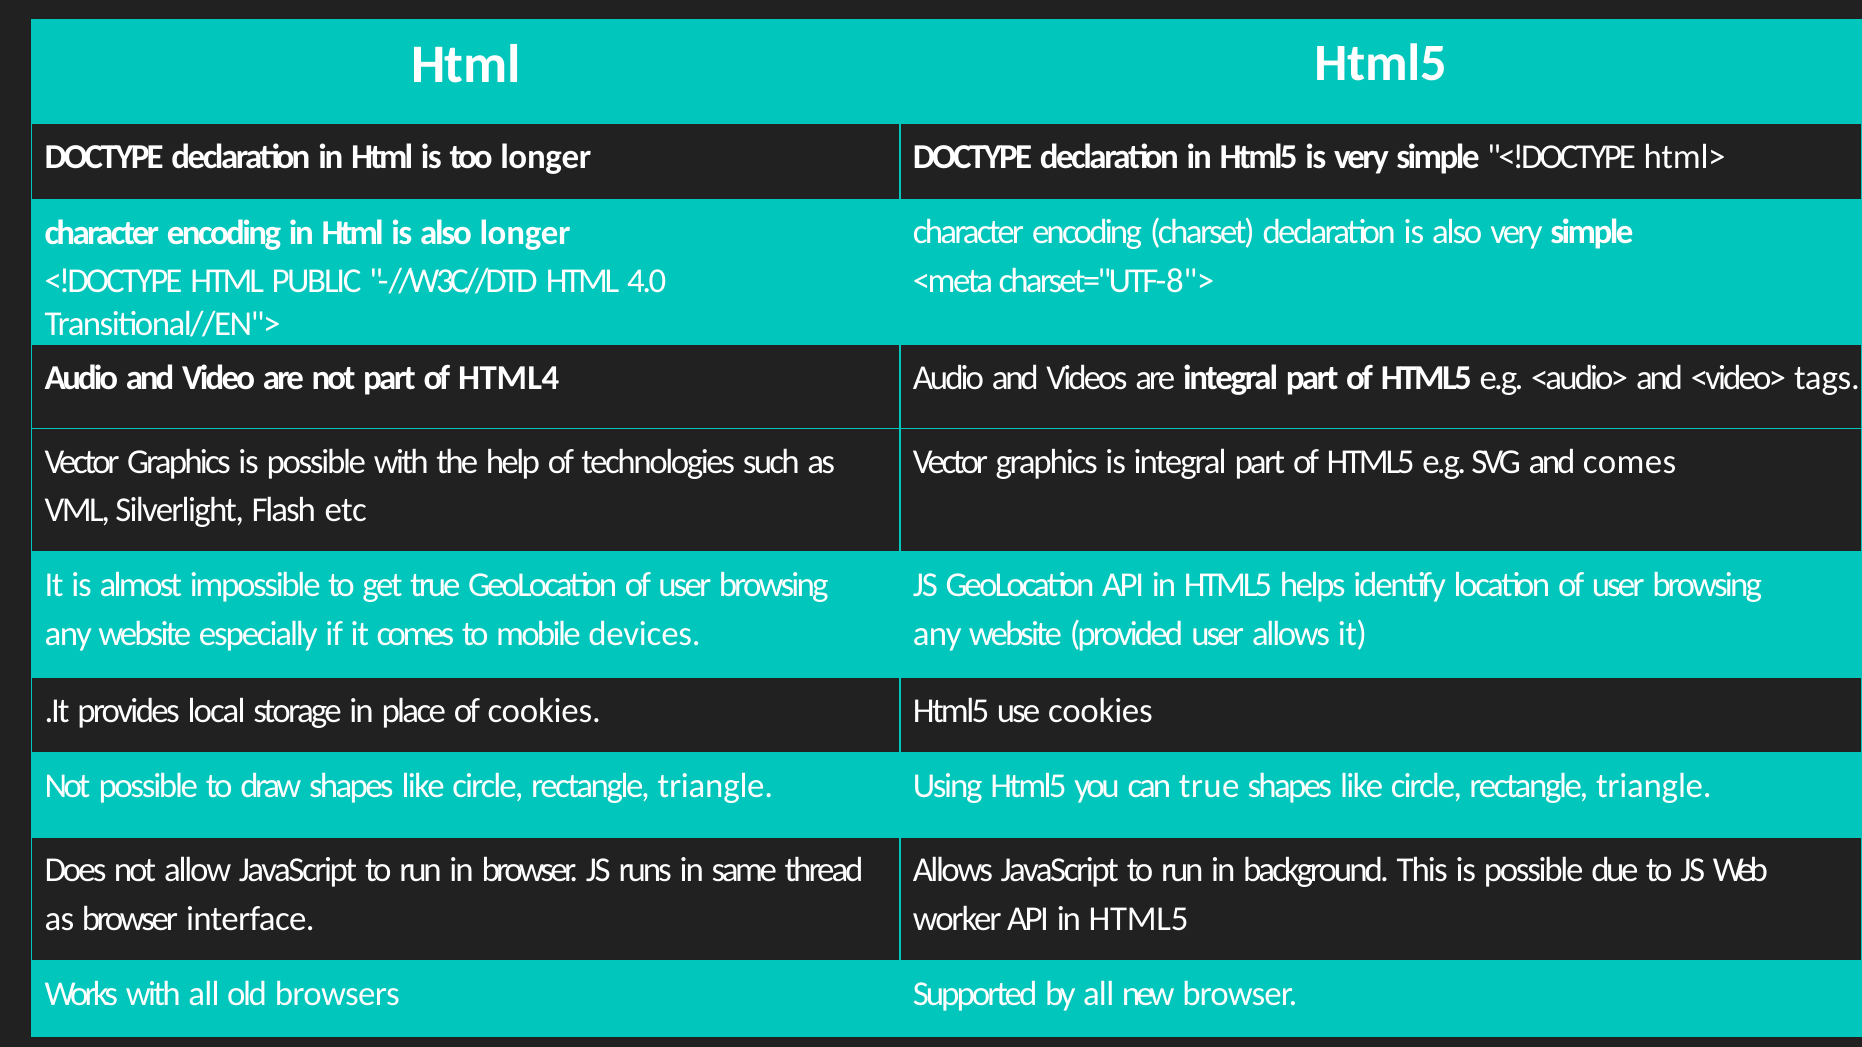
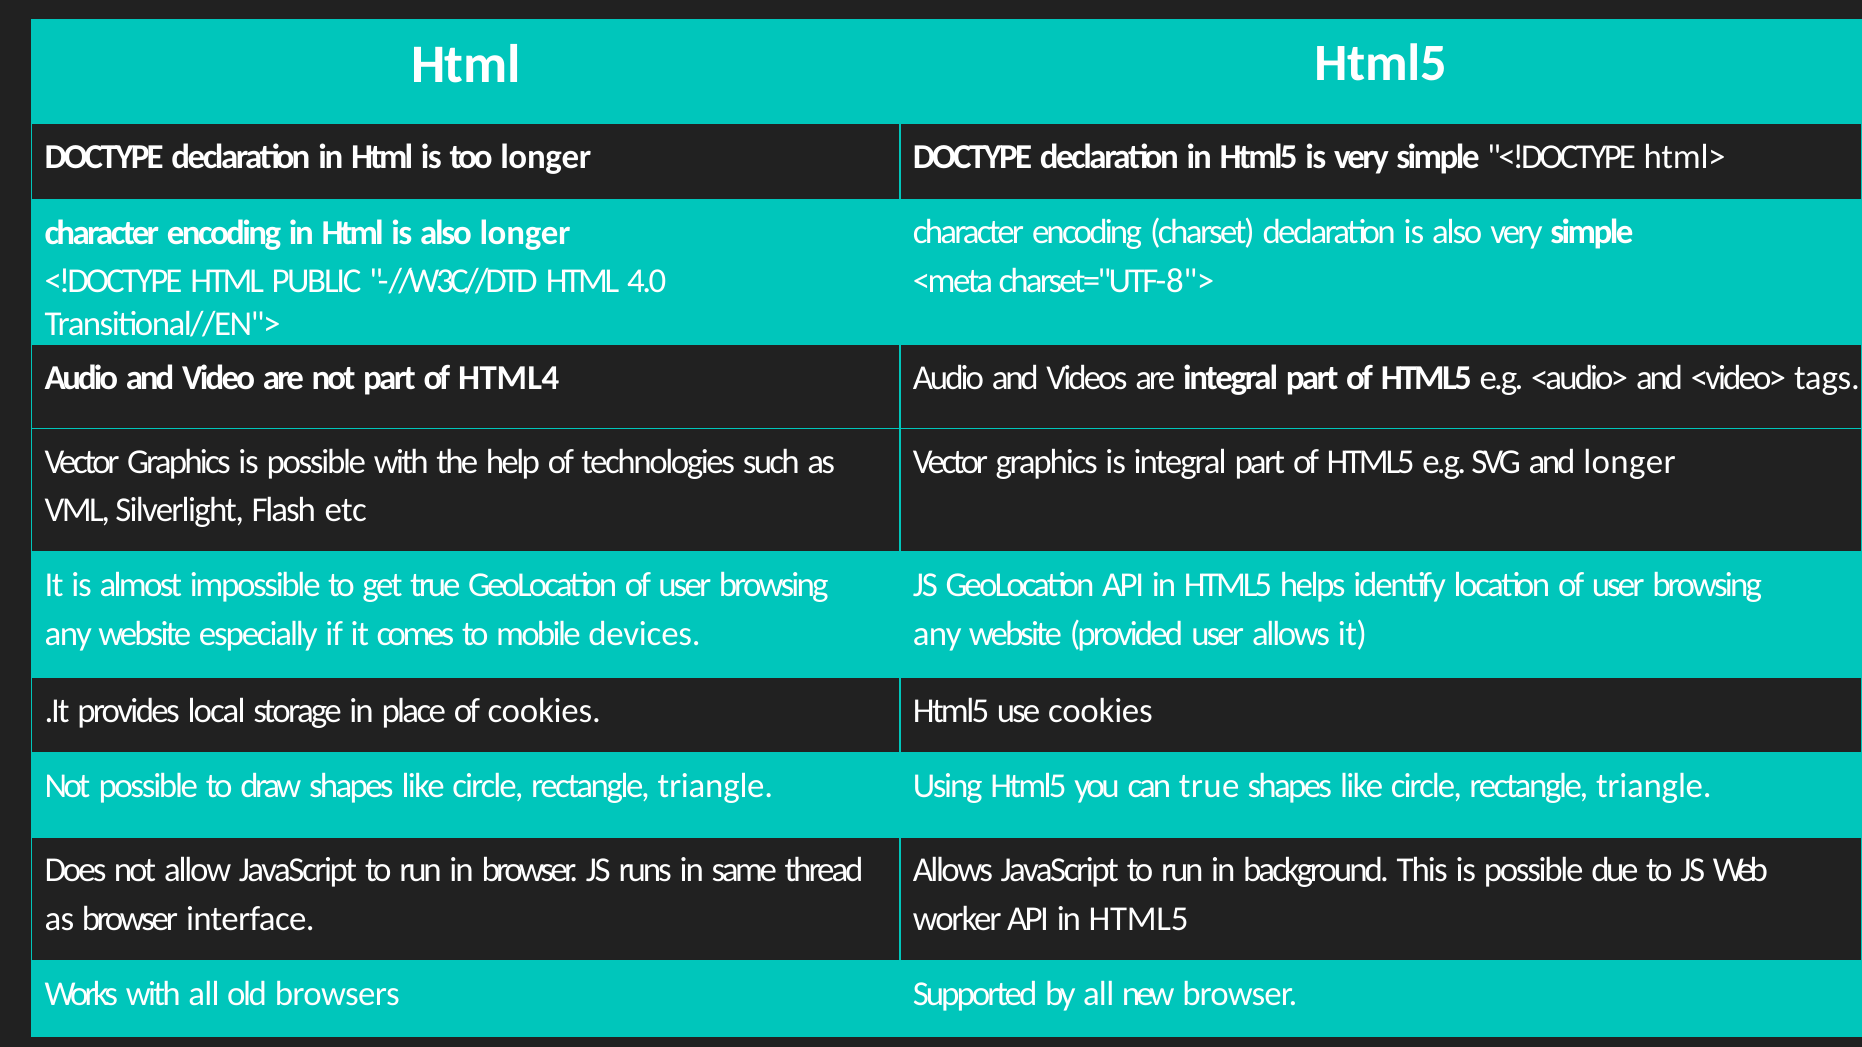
and comes: comes -> longer (1630, 462)
